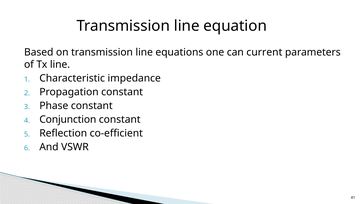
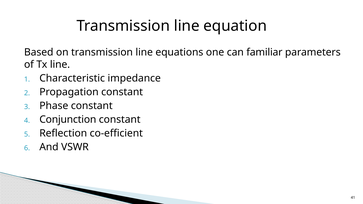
current: current -> familiar (264, 52)
